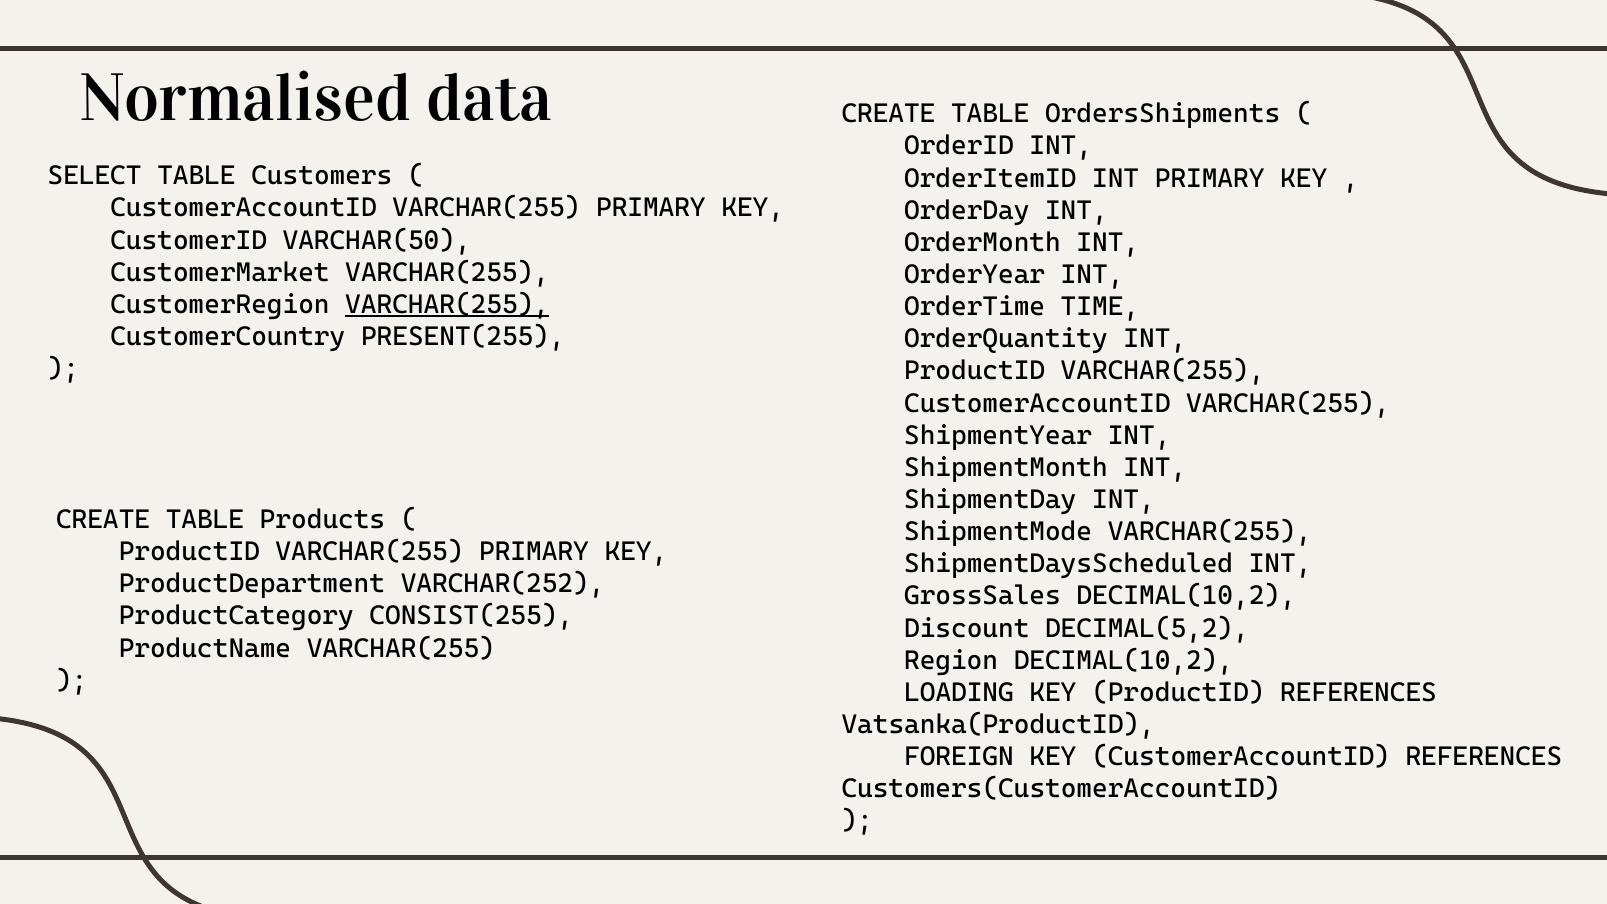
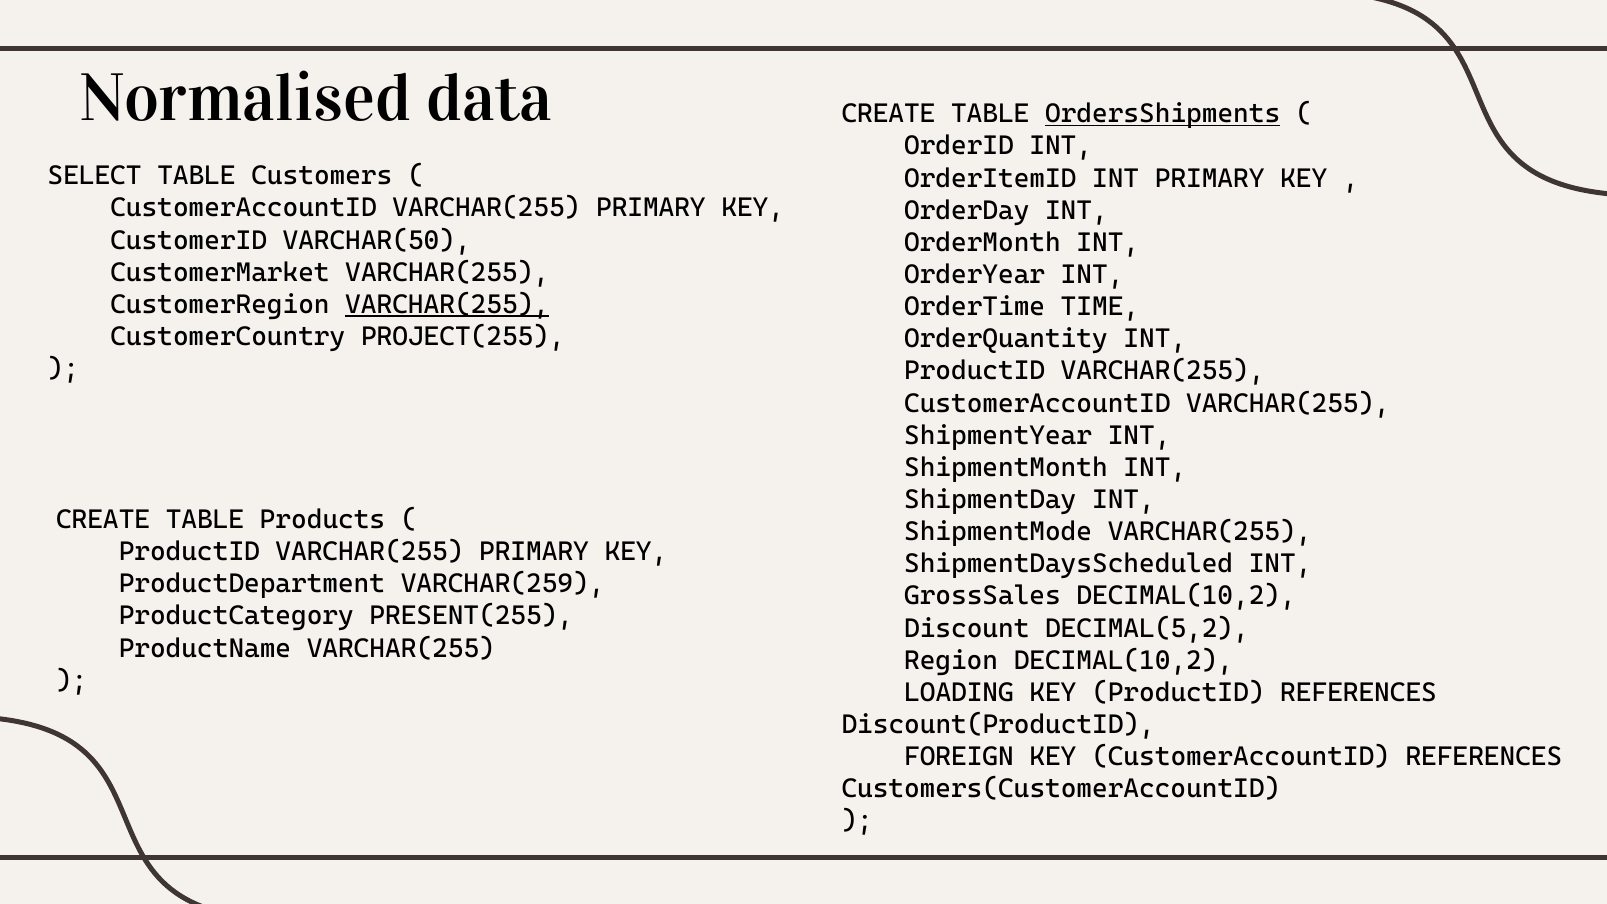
OrdersShipments underline: none -> present (1163, 114)
PRESENT(255: PRESENT(255 -> PROJECT(255 (463, 337)
VARCHAR(252: VARCHAR(252 -> VARCHAR(259 (503, 584)
CONSIST(255: CONSIST(255 -> PRESENT(255 (471, 616)
Vatsanka(ProductID: Vatsanka(ProductID -> Discount(ProductID (998, 725)
